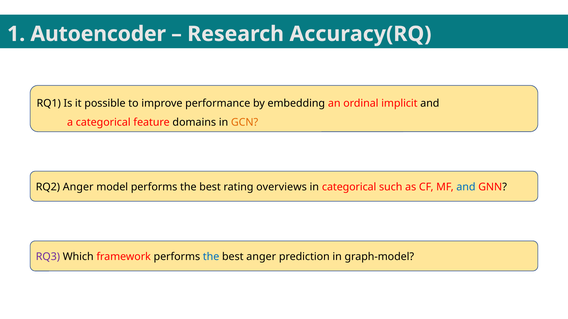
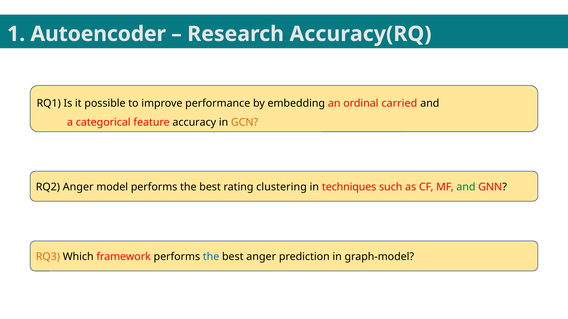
implicit: implicit -> carried (399, 103)
domains: domains -> accuracy (194, 123)
overviews: overviews -> clustering (281, 187)
in categorical: categorical -> techniques (349, 187)
and colour: blue -> green (466, 187)
RQ3 colour: purple -> orange (48, 257)
